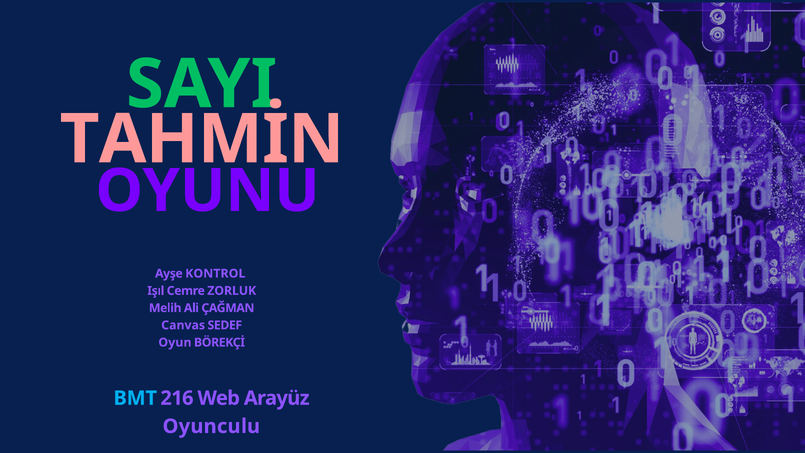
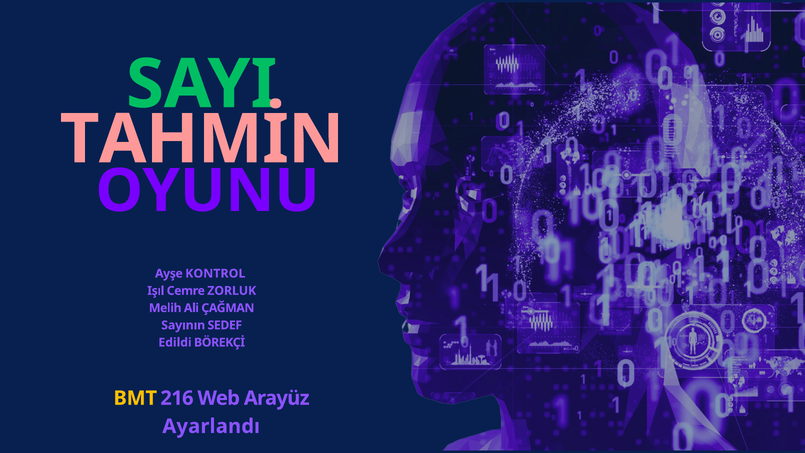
Canvas: Canvas -> Sayının (183, 325)
Oyun: Oyun -> Edildi (175, 342)
BMT colour: light blue -> yellow (135, 398)
Oyunculu: Oyunculu -> Ayarlandı (211, 426)
